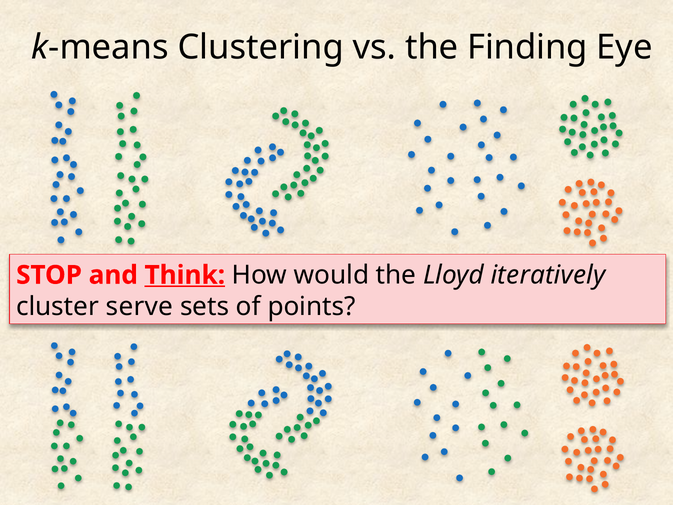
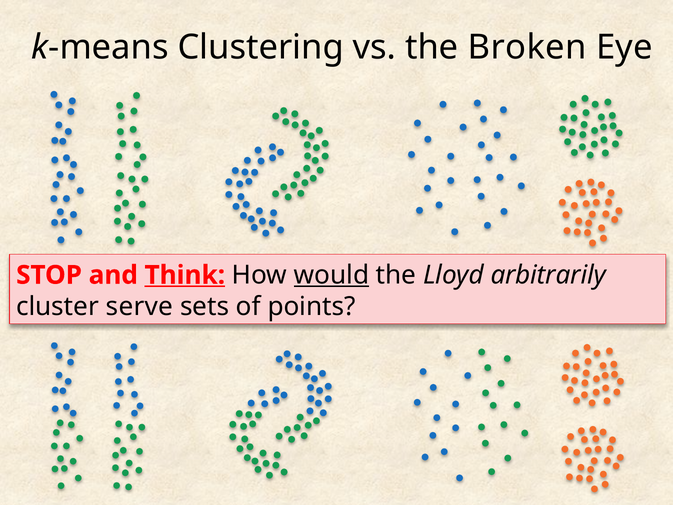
Finding: Finding -> Broken (527, 47)
would underline: none -> present (331, 275)
iteratively: iteratively -> arbitrarily (548, 275)
